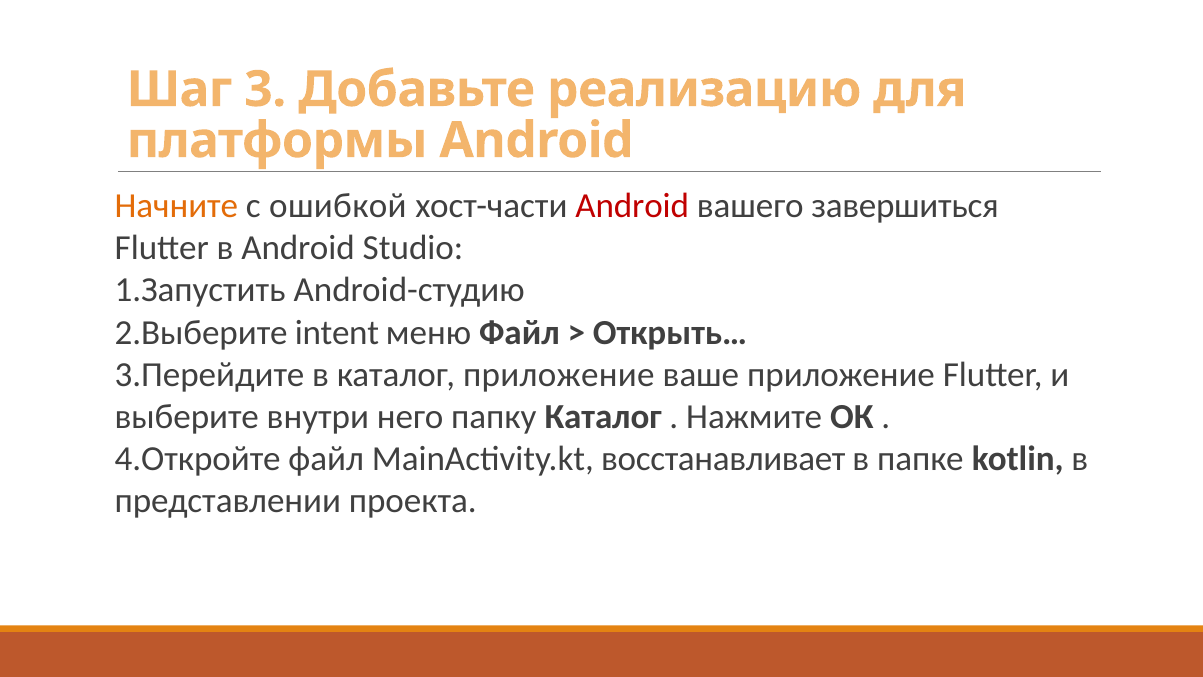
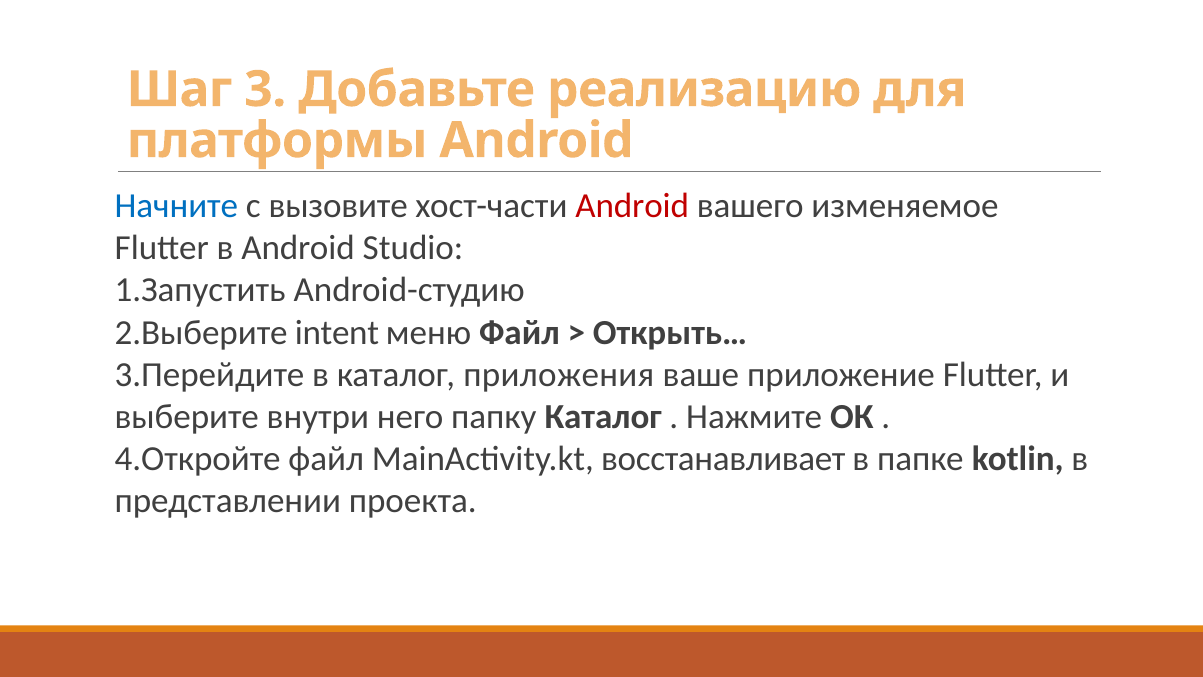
Начните colour: orange -> blue (176, 206)
ошибкой: ошибкой -> вызовите (338, 206)
завершиться: завершиться -> изменяемое (905, 206)
каталог приложение: приложение -> приложения (559, 374)
